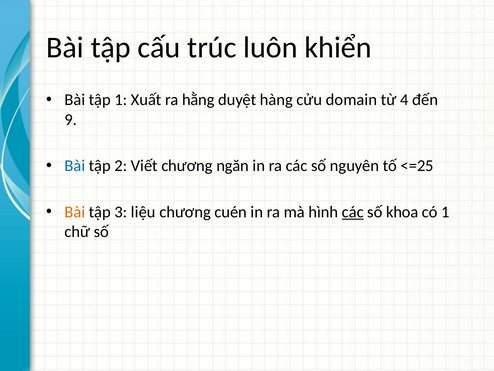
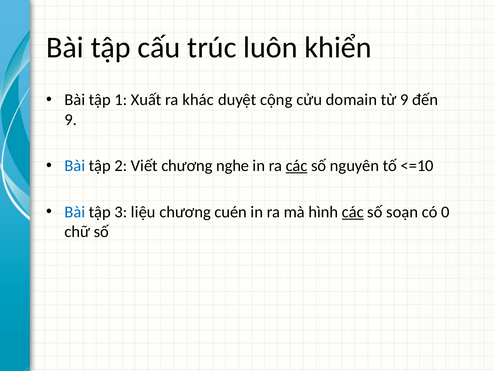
hằng: hằng -> khác (198, 100)
hàng: hàng -> cộng (276, 100)
từ 4: 4 -> 9 (404, 100)
ngăn: ngăn -> nghe (233, 166)
các underline: none -> present (297, 166)
<=25: <=25 -> <=10 (417, 166)
Bài colour: orange -> blue (75, 212)
khoa: khoa -> soạn (402, 212)
có 1: 1 -> 0 (445, 212)
